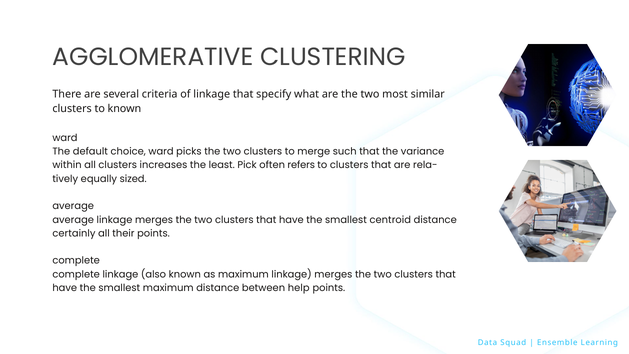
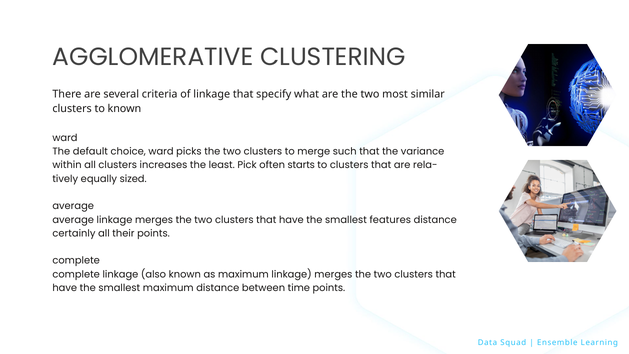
refers: refers -> starts (301, 165)
centroid: centroid -> features (390, 220)
help: help -> time (299, 288)
